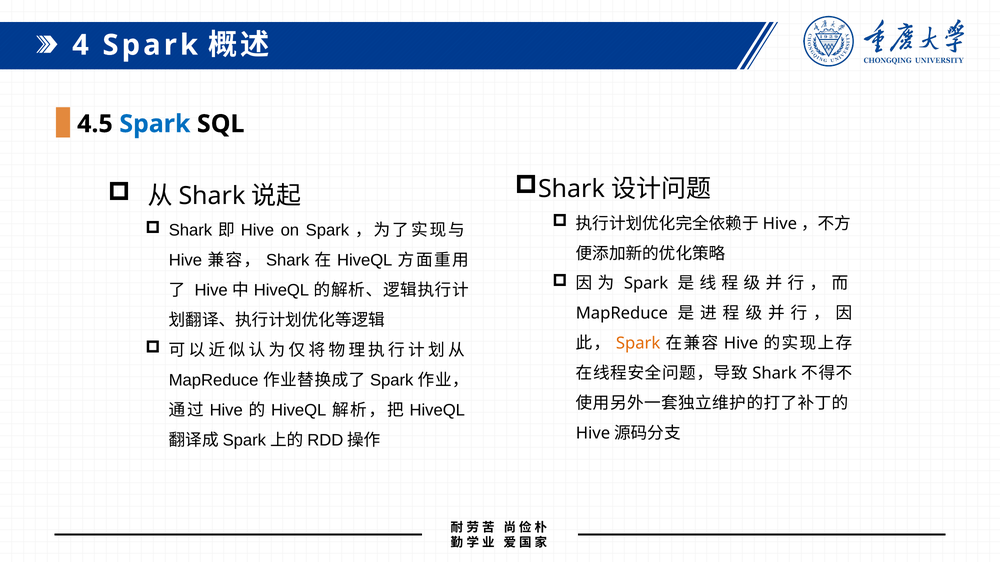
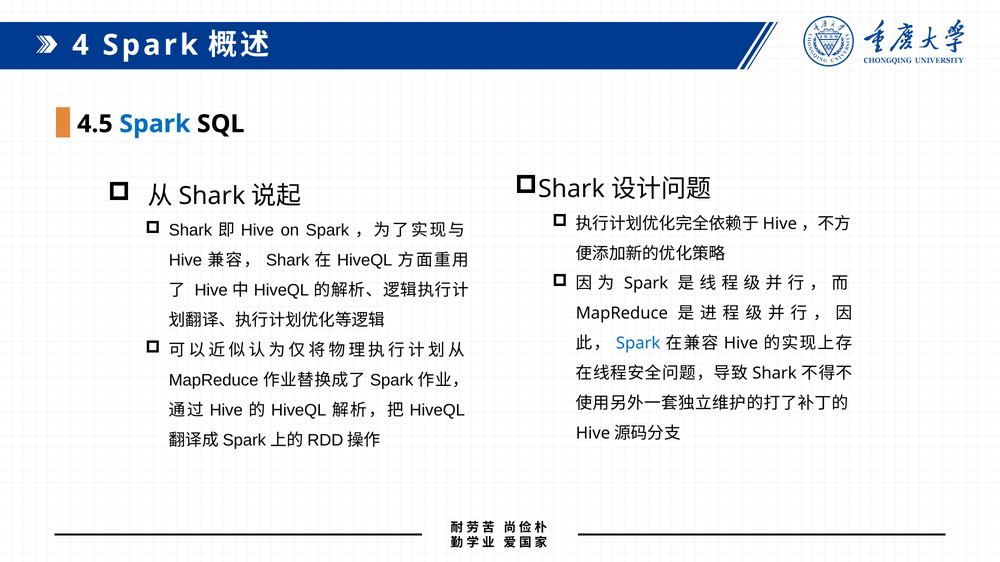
Spark colour: orange -> blue (638, 344)
